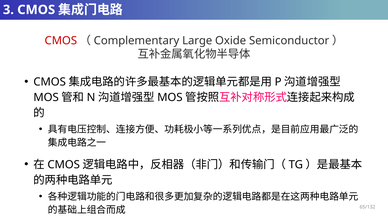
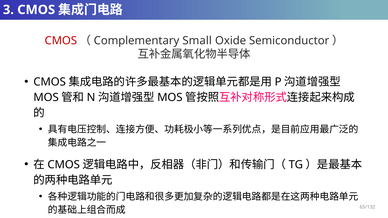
Large: Large -> Small (197, 41)
